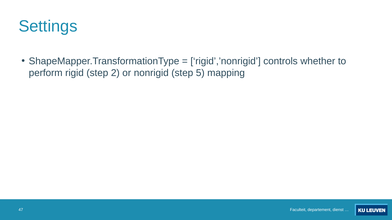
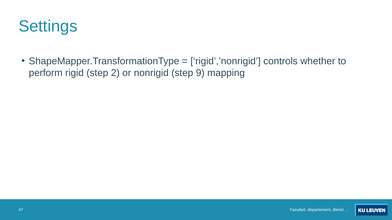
5: 5 -> 9 (200, 73)
